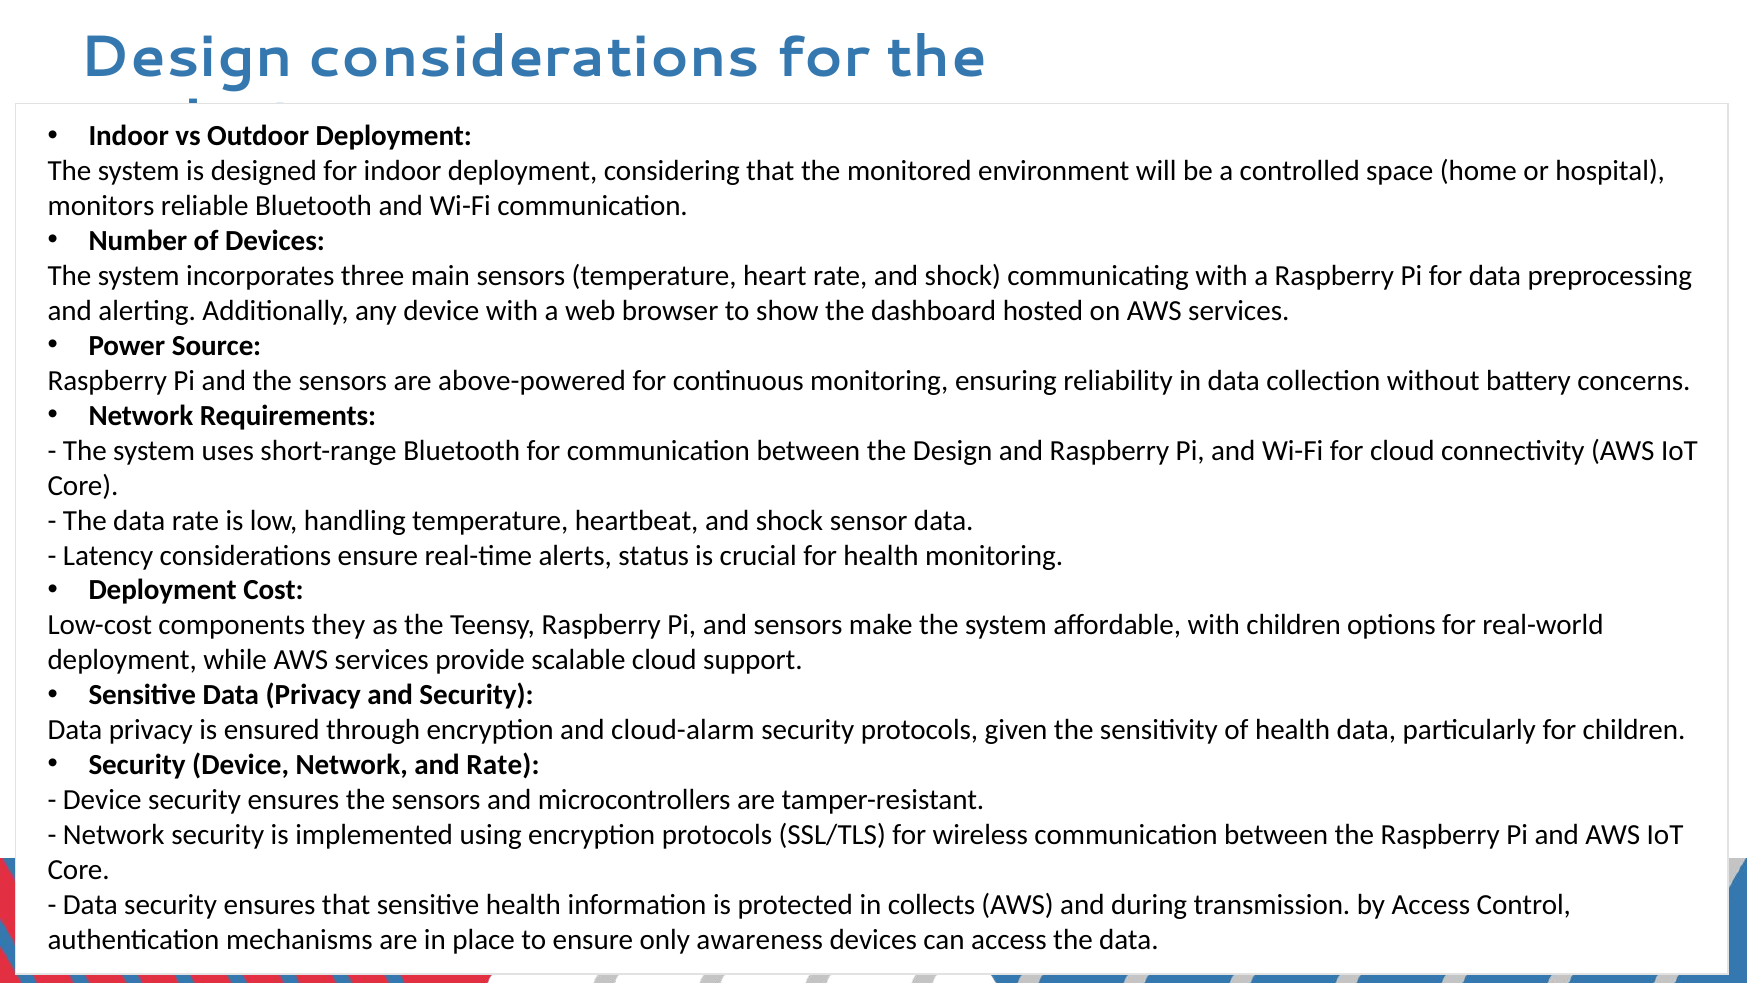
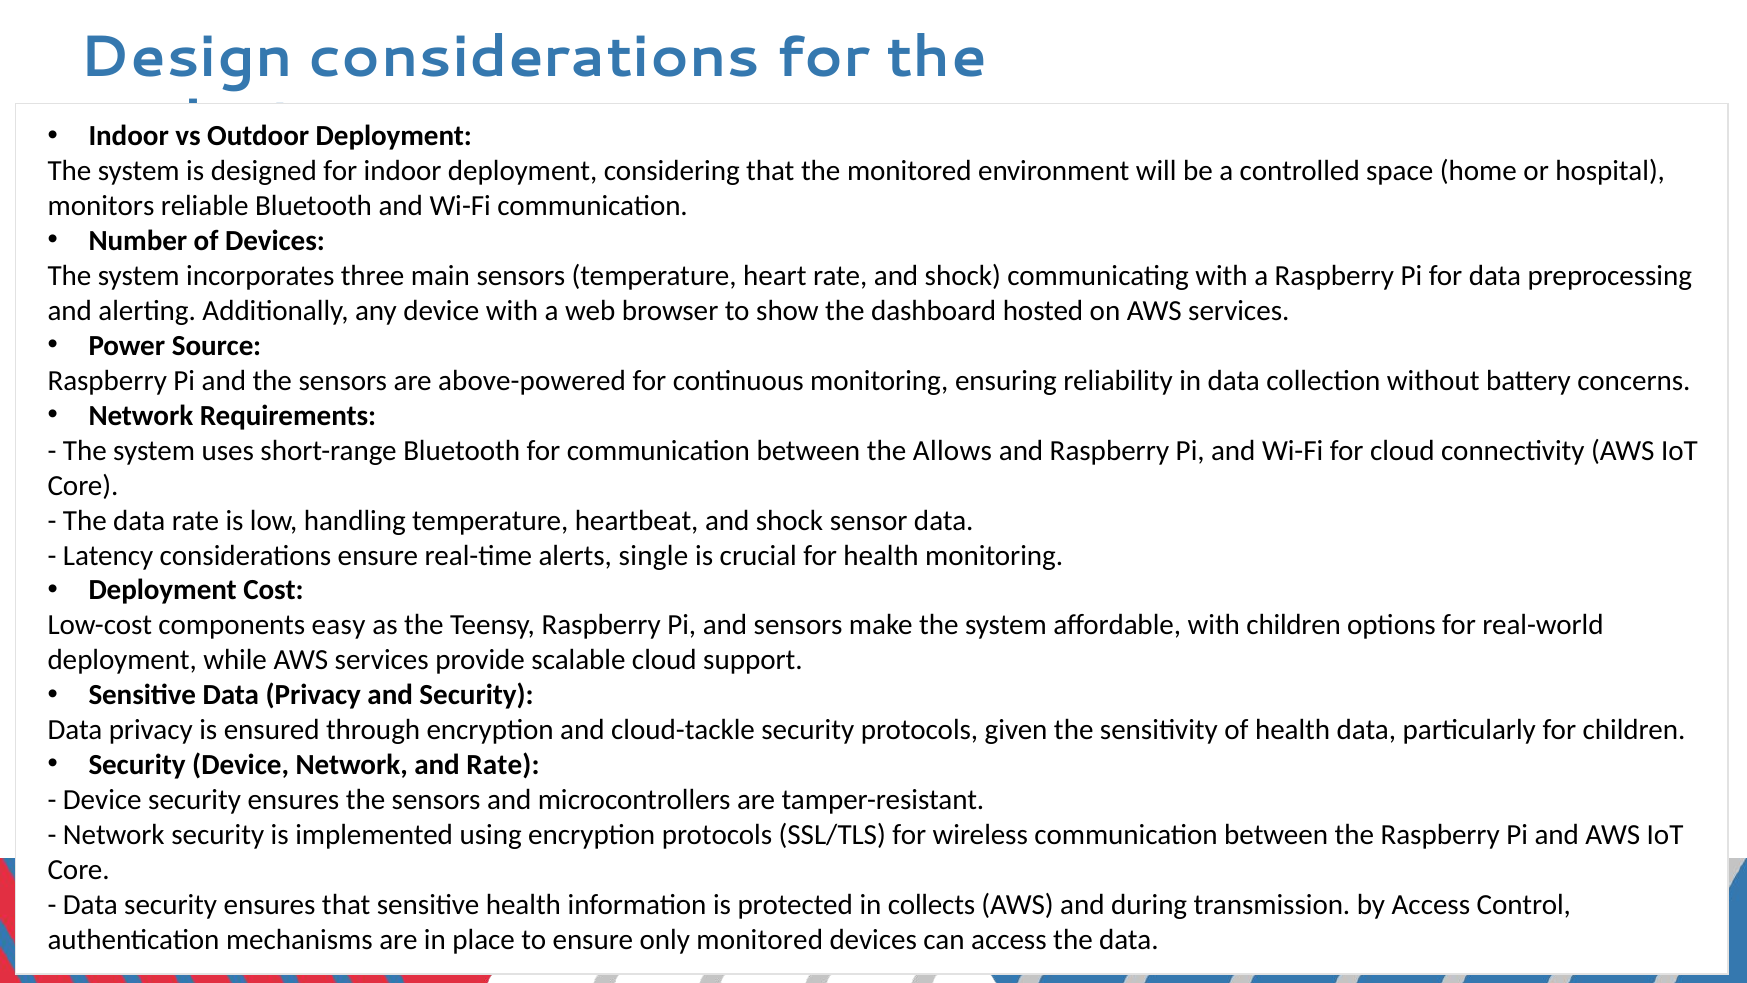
the Design: Design -> Allows (952, 450)
status: status -> single (653, 555)
they: they -> easy (339, 625)
cloud-alarm: cloud-alarm -> cloud-tackle (683, 730)
only awareness: awareness -> monitored (760, 939)
